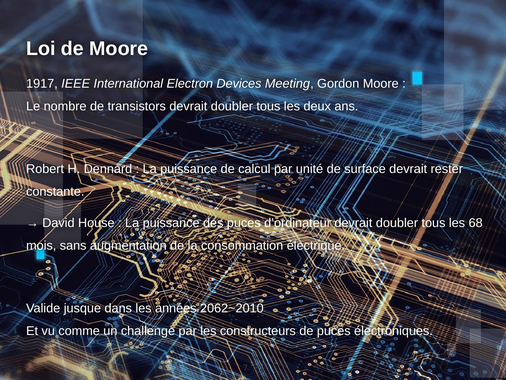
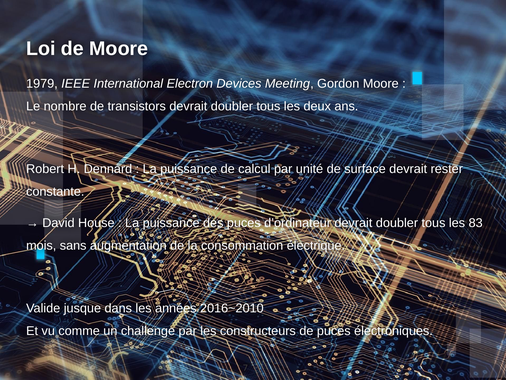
1917: 1917 -> 1979 (42, 84)
68: 68 -> 83 (476, 223)
2062~2010: 2062~2010 -> 2016~2010 (232, 308)
